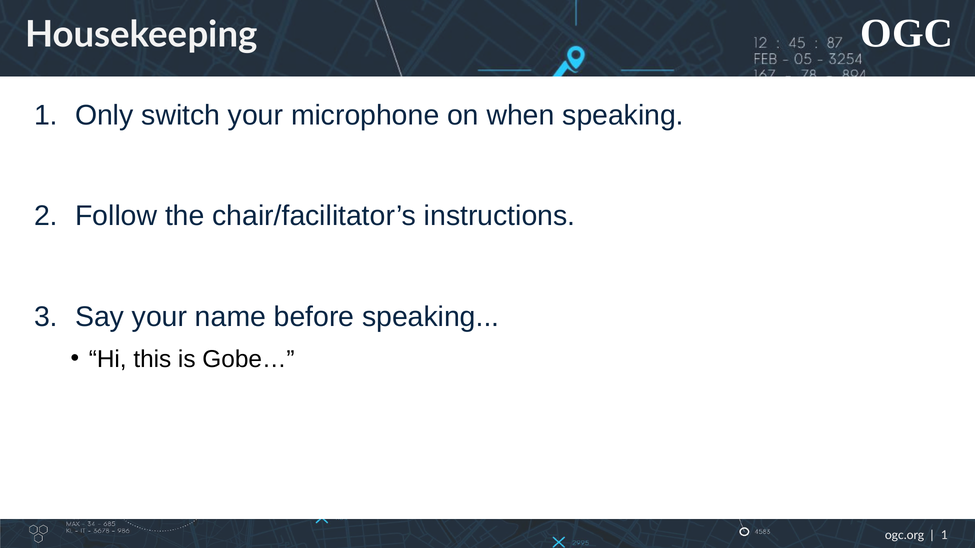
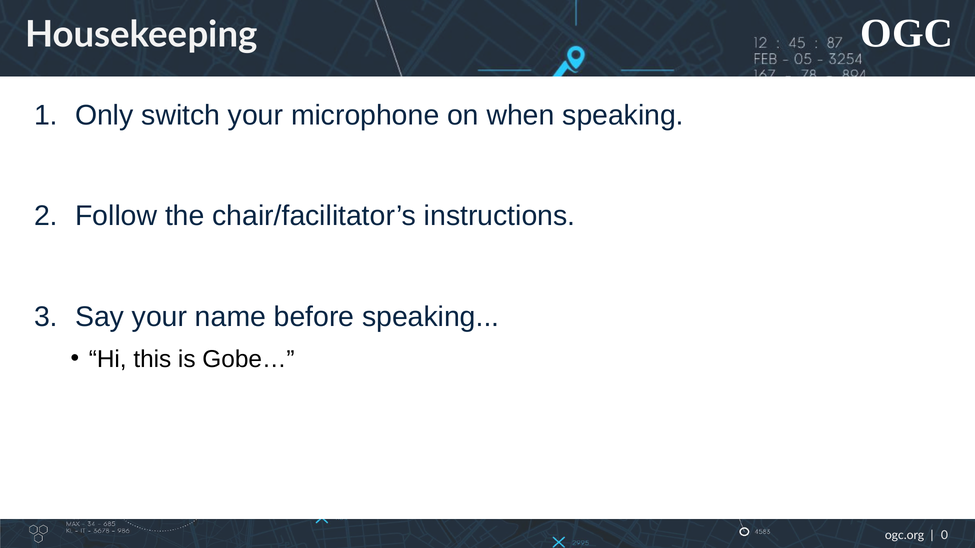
1: 1 -> 0 (945, 536)
